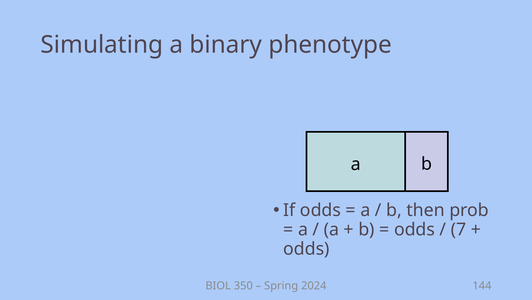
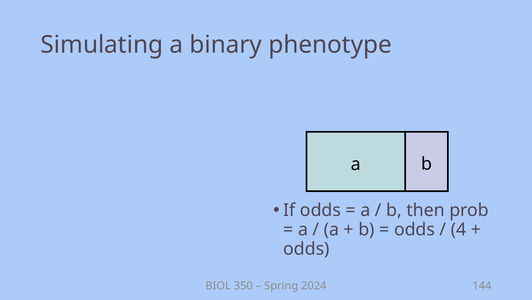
7: 7 -> 4 (459, 229)
